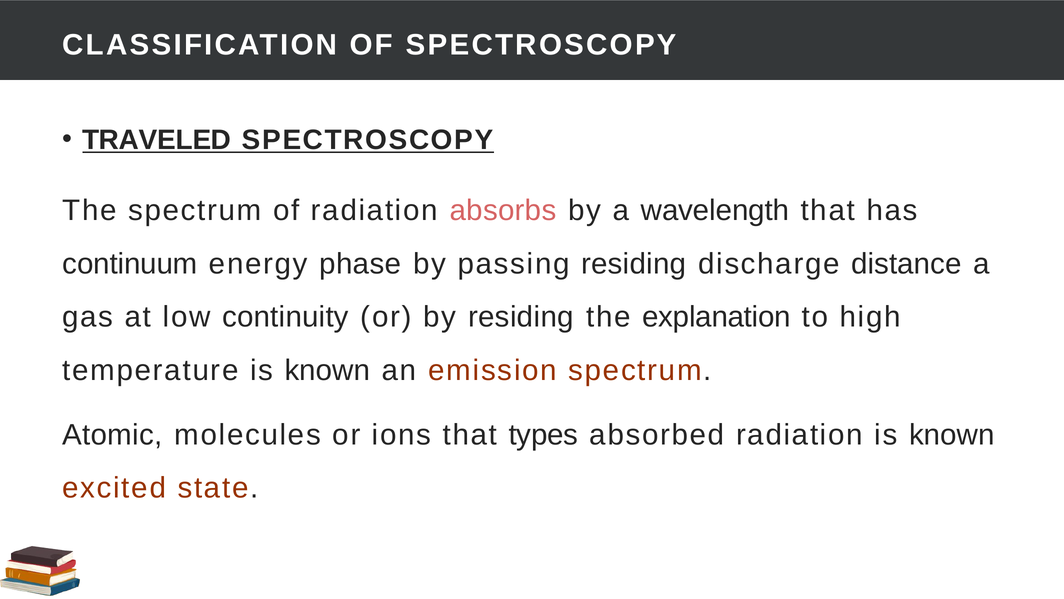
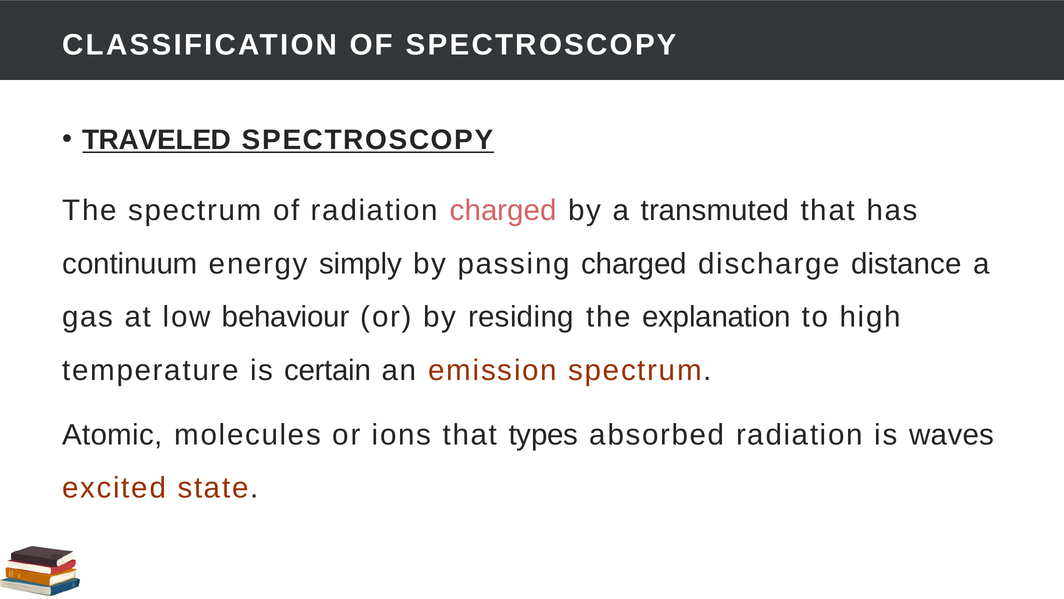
radiation absorbs: absorbs -> charged (503, 210)
wavelength: wavelength -> transmuted (715, 210)
phase: phase -> simply (361, 264)
passing residing: residing -> charged (634, 264)
continuity: continuity -> behaviour (286, 317)
temperature is known: known -> certain (328, 370)
radiation is known: known -> waves (952, 434)
